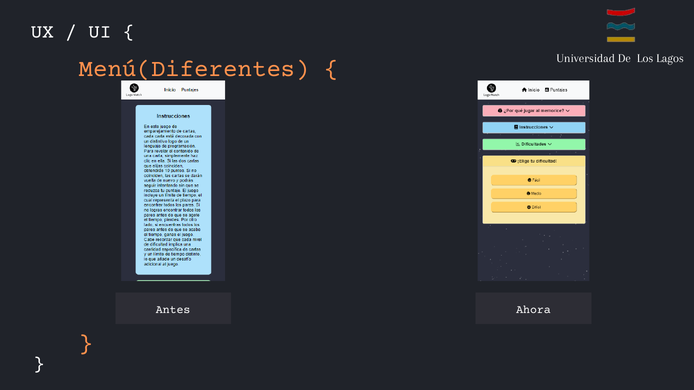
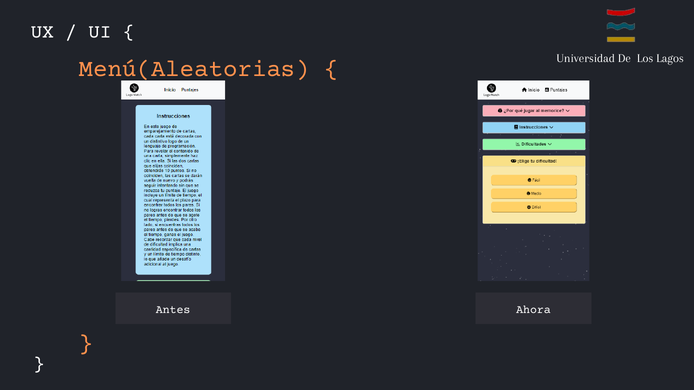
Menú(Diferentes: Menú(Diferentes -> Menú(Aleatorias (194, 68)
